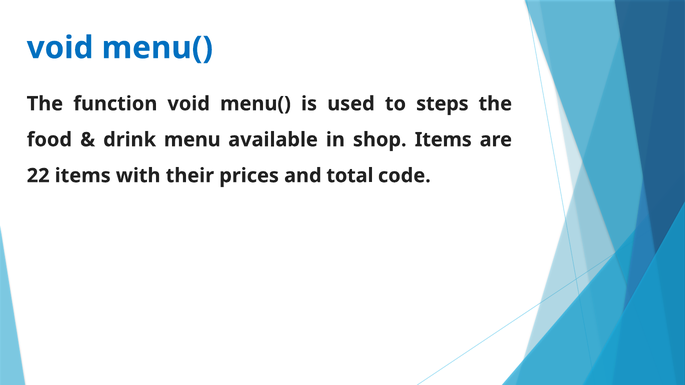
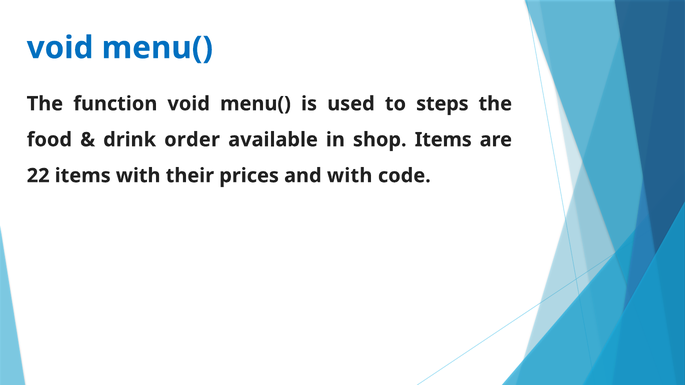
menu: menu -> order (192, 140)
and total: total -> with (350, 176)
